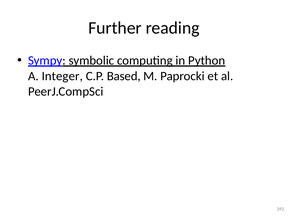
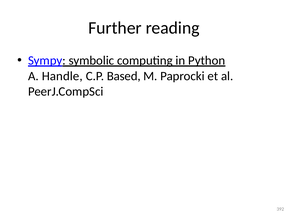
Integer: Integer -> Handle (62, 76)
